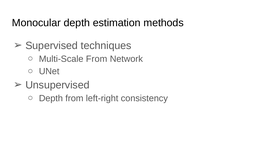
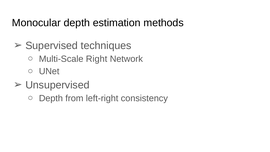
Multi-Scale From: From -> Right (97, 59)
